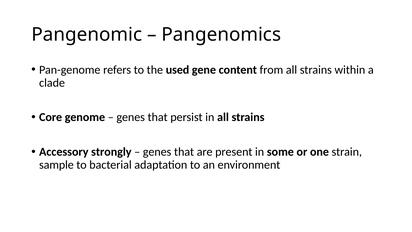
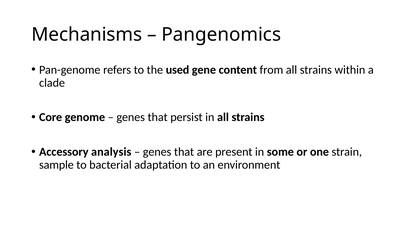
Pangenomic: Pangenomic -> Mechanisms (87, 35)
strongly: strongly -> analysis (111, 152)
